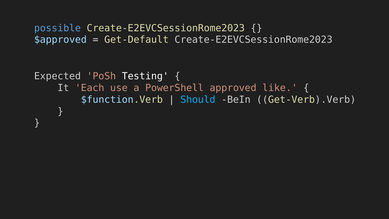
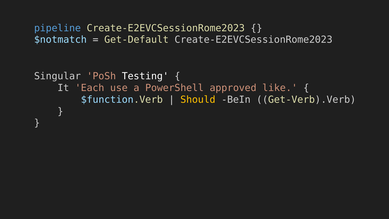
possible: possible -> pipeline (57, 28)
$approved: $approved -> $notmatch (60, 40)
Expected: Expected -> Singular (57, 76)
Should colour: light blue -> yellow (198, 100)
